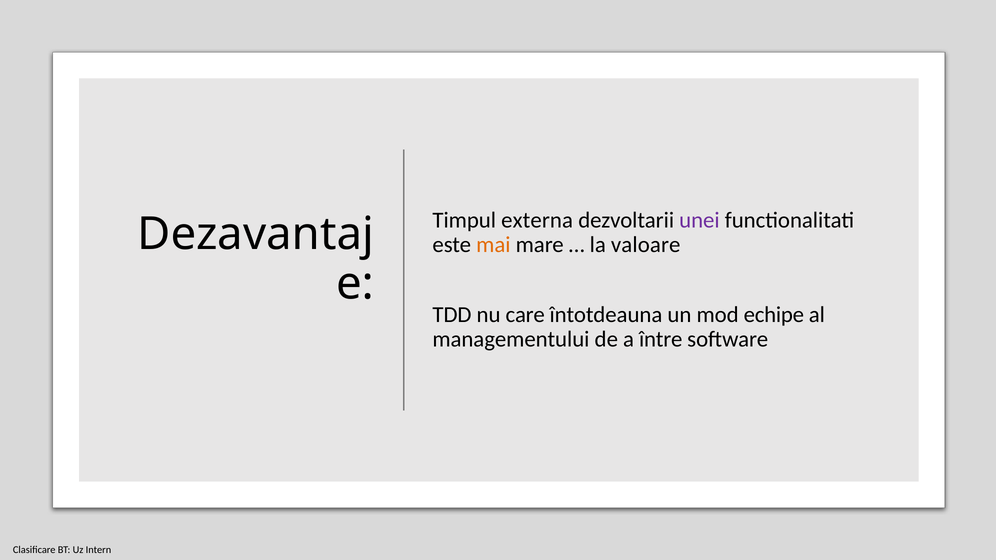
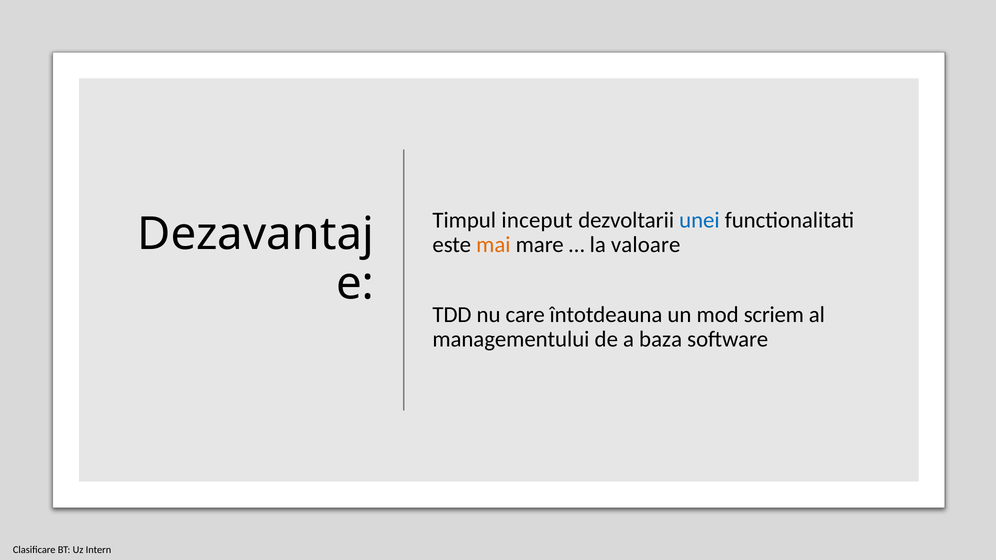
externa: externa -> inceput (537, 220)
unei colour: purple -> blue (699, 220)
echipe: echipe -> scriem (774, 315)
între: între -> baza (661, 340)
